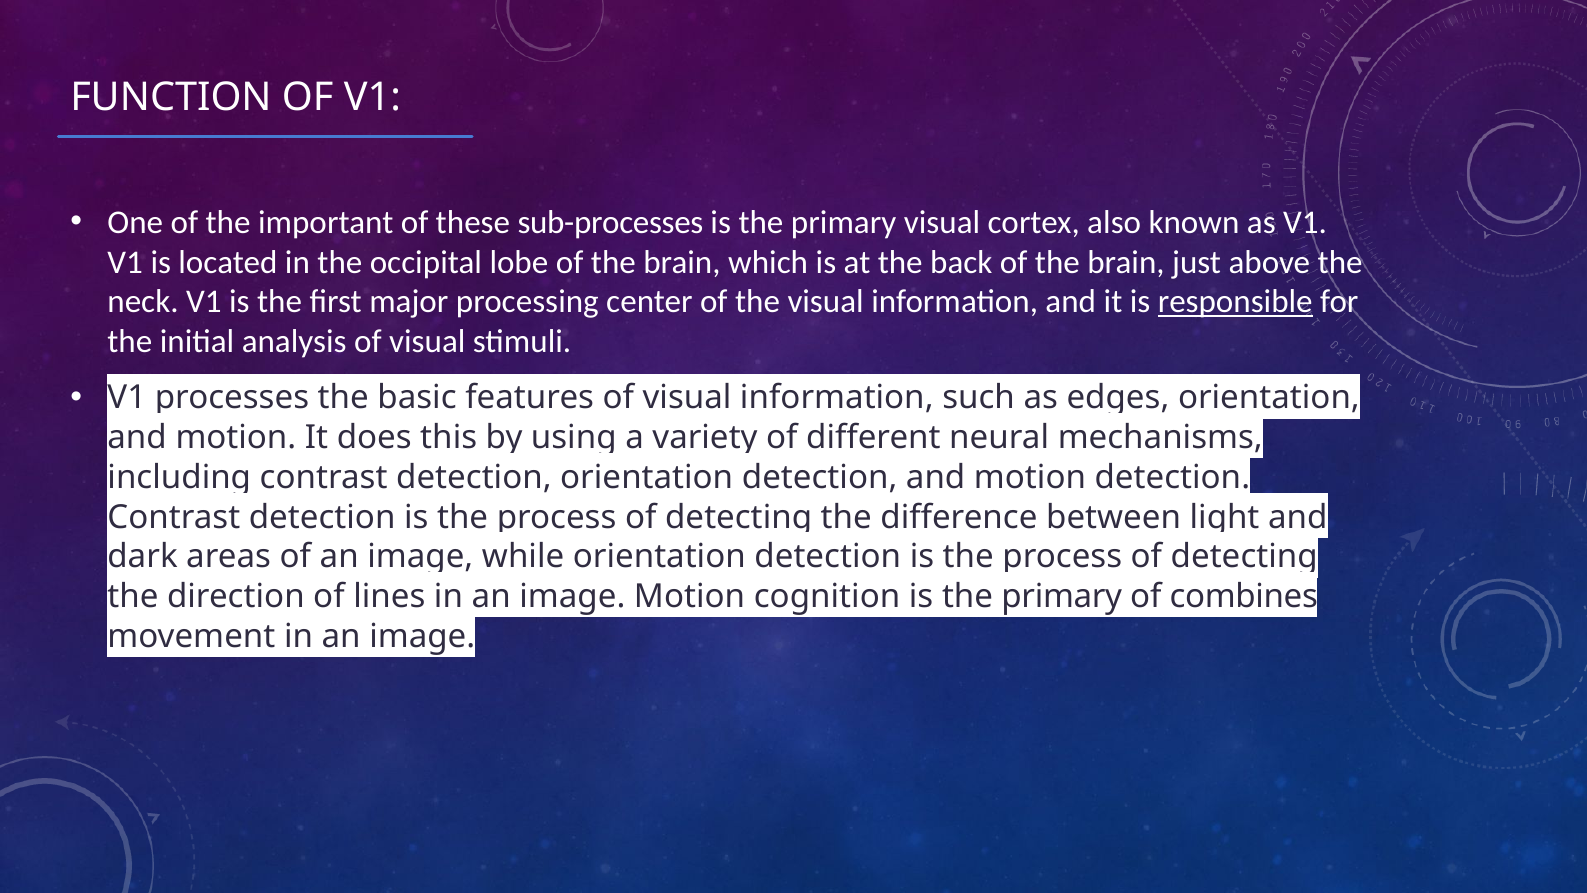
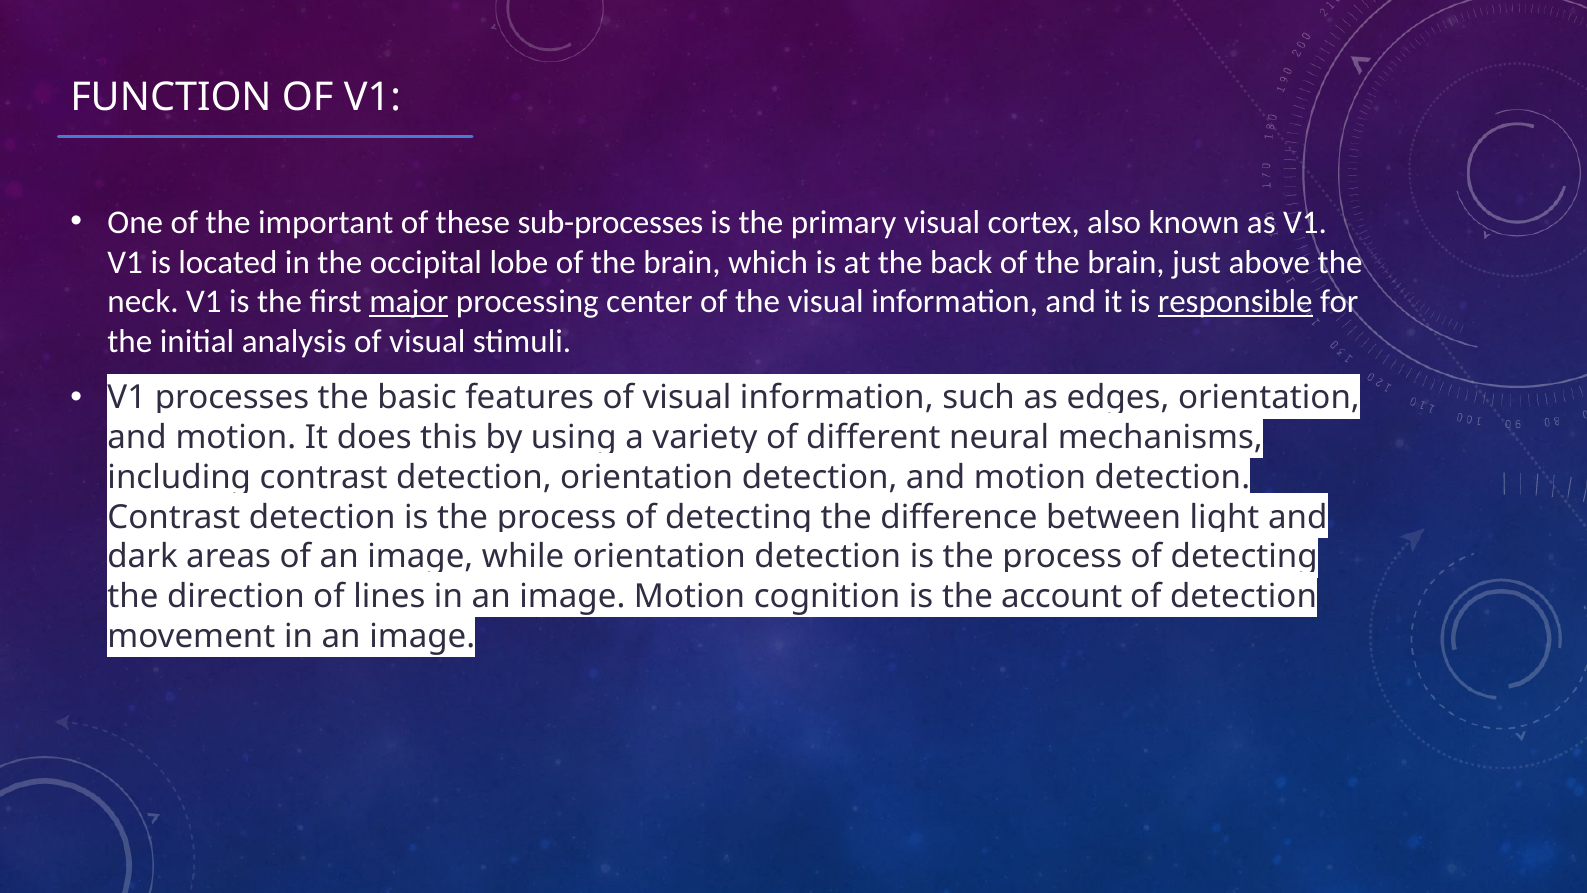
major underline: none -> present (409, 302)
primary: primary -> account (1062, 596)
of combines: combines -> detection (1244, 596)
